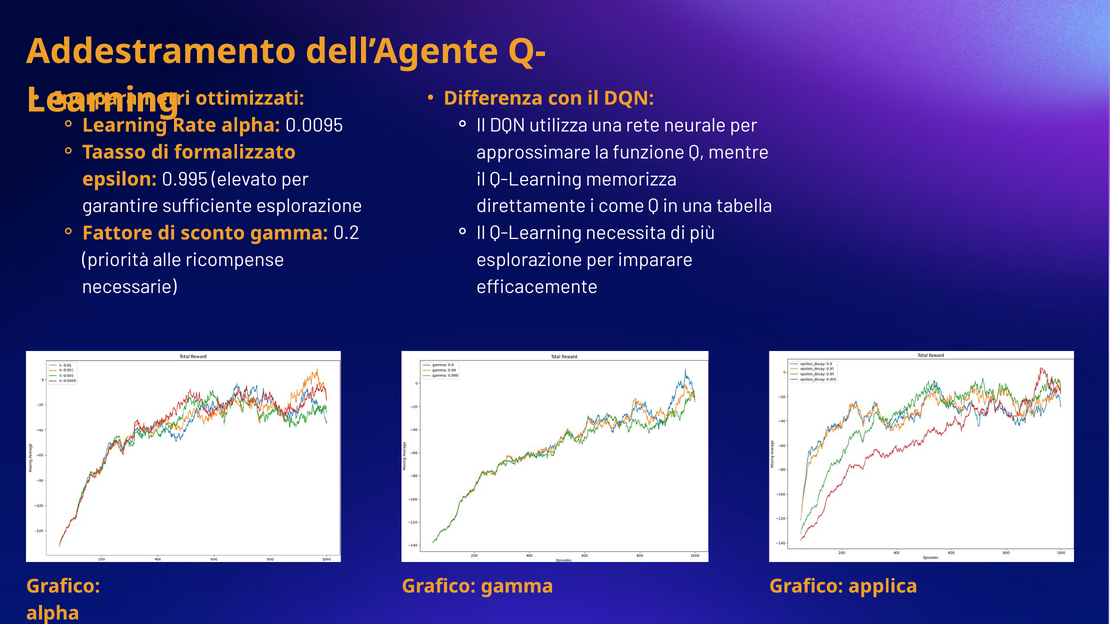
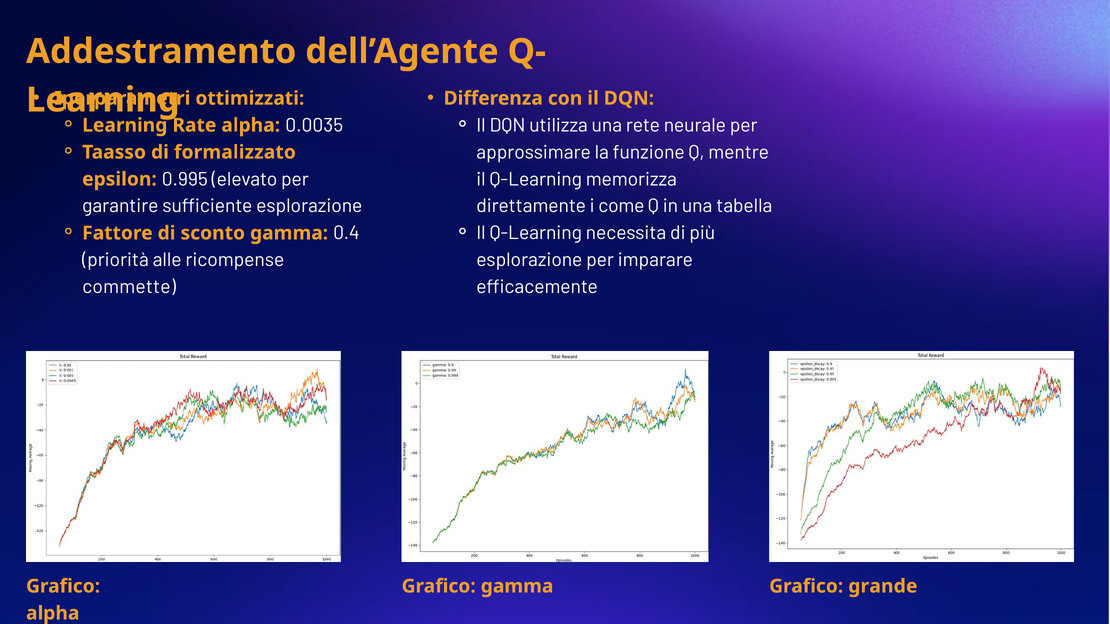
0.0095: 0.0095 -> 0.0035 (314, 125)
0.2: 0.2 -> 0.4 (346, 233)
necessarie: necessarie -> commette (129, 287)
applica: applica -> grande (883, 587)
